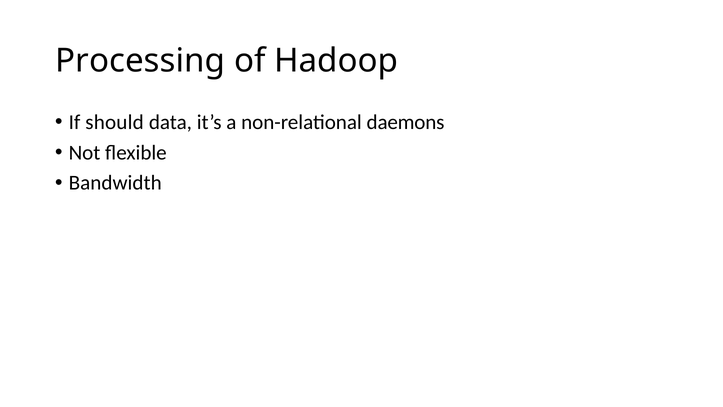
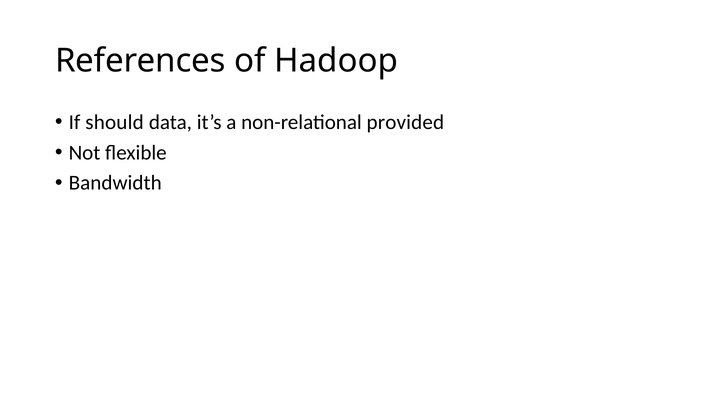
Processing: Processing -> References (140, 61)
daemons: daemons -> provided (405, 122)
